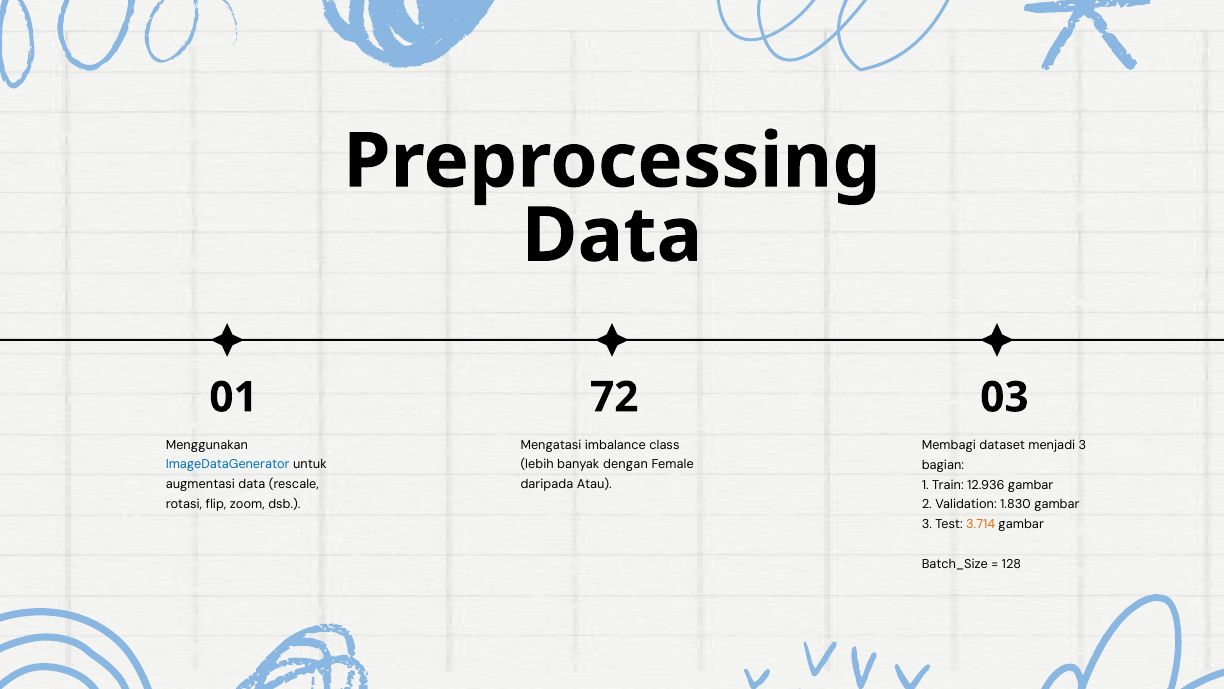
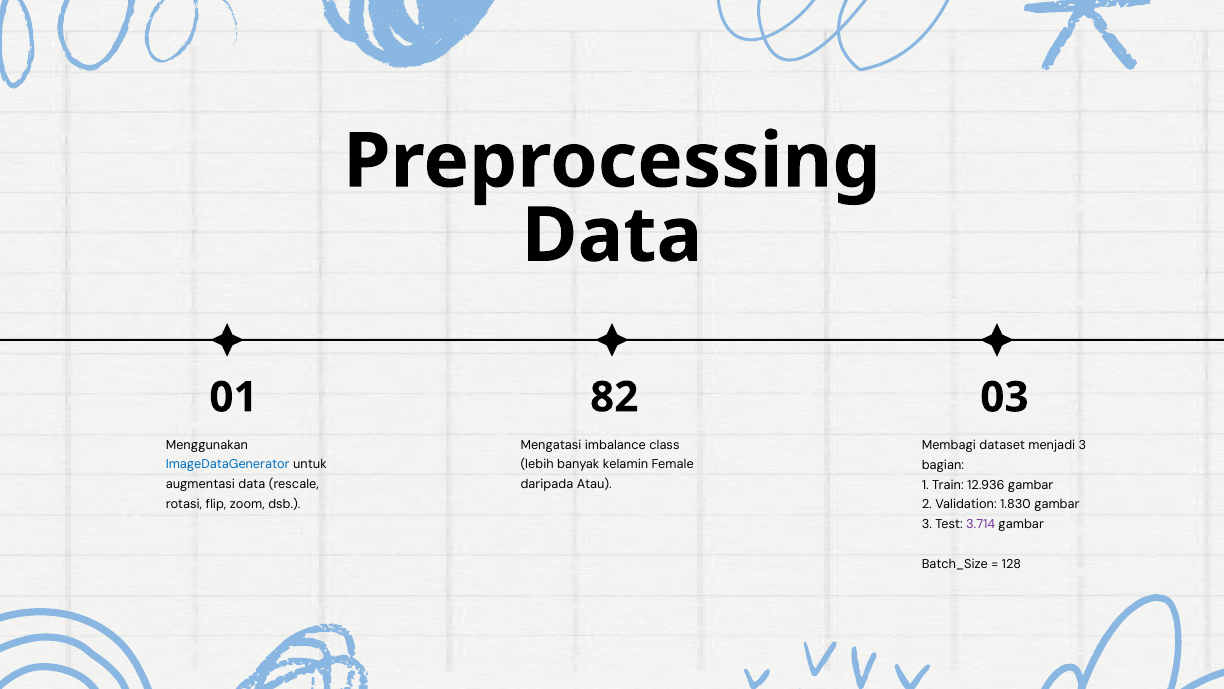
72: 72 -> 82 (614, 397)
dengan: dengan -> kelamin (626, 464)
3.714 colour: orange -> purple (981, 524)
